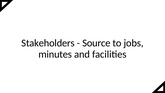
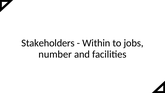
Source: Source -> Within (96, 43)
minutes: minutes -> number (55, 54)
